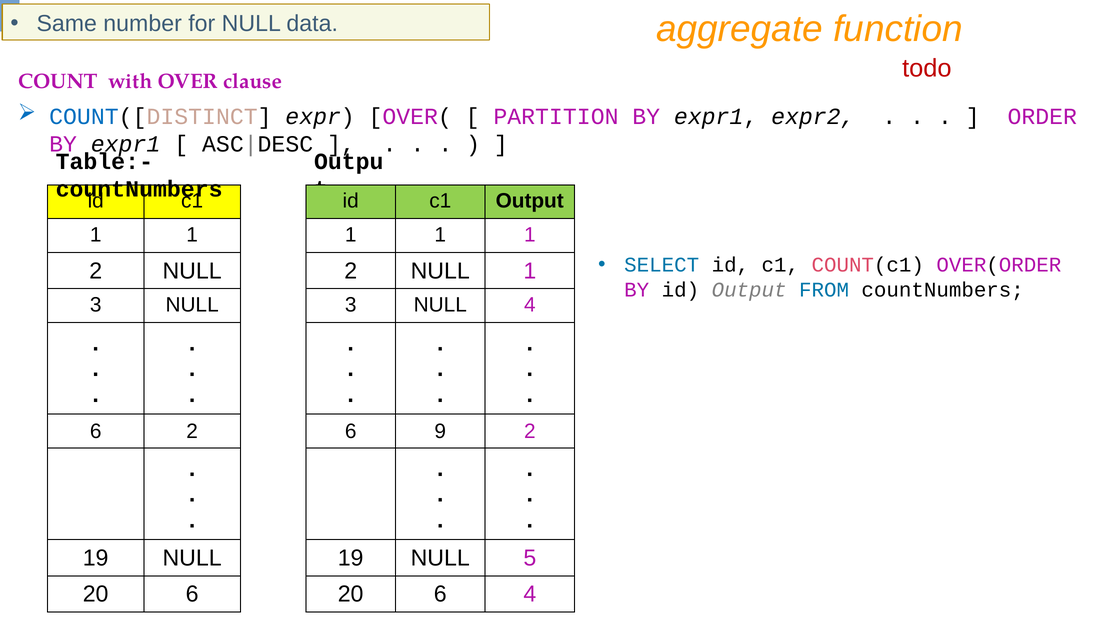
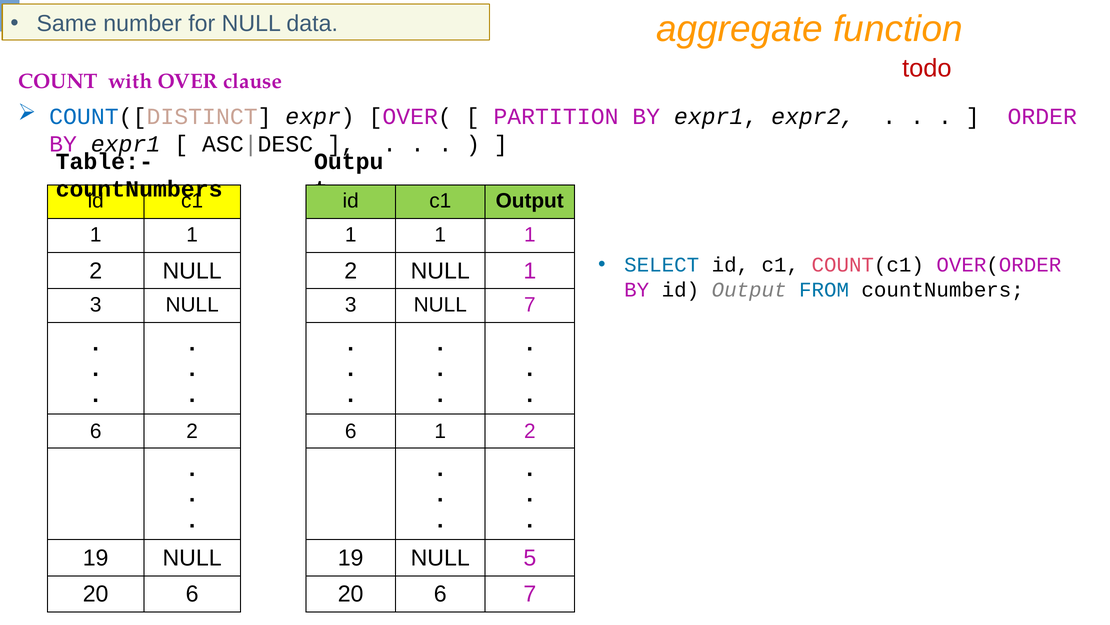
NULL 4: 4 -> 7 (530, 305)
6 9: 9 -> 1 (440, 431)
6 4: 4 -> 7 (530, 594)
